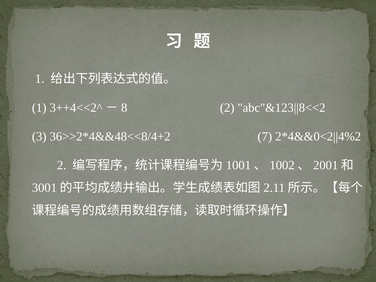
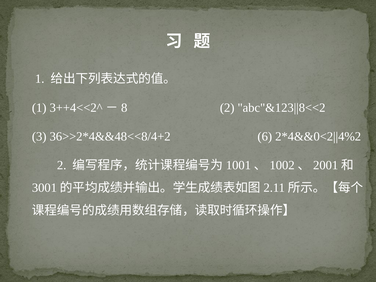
7: 7 -> 6 (265, 136)
